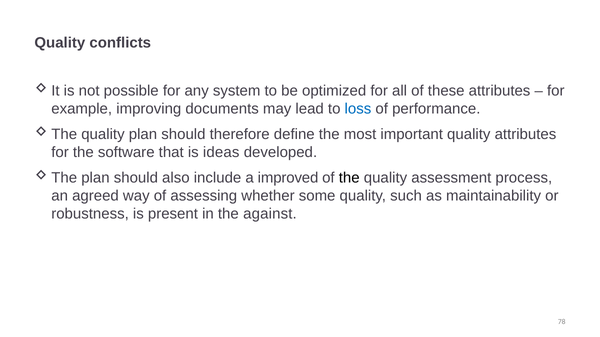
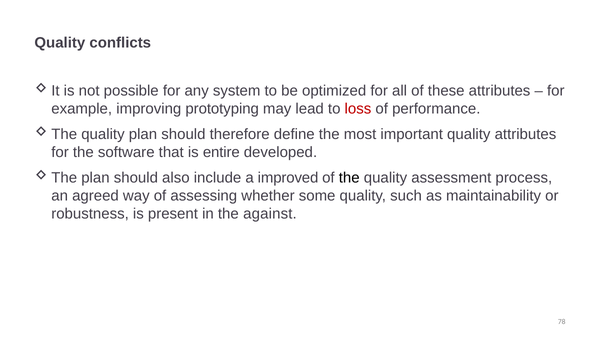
documents: documents -> prototyping (222, 109)
loss colour: blue -> red (358, 109)
ideas: ideas -> entire (221, 153)
